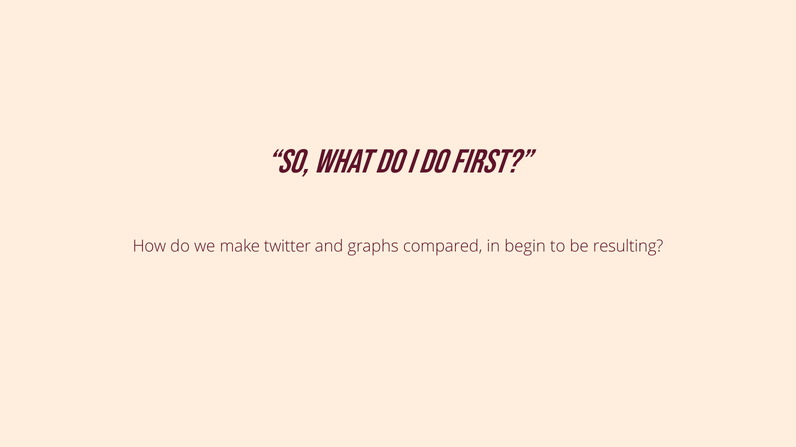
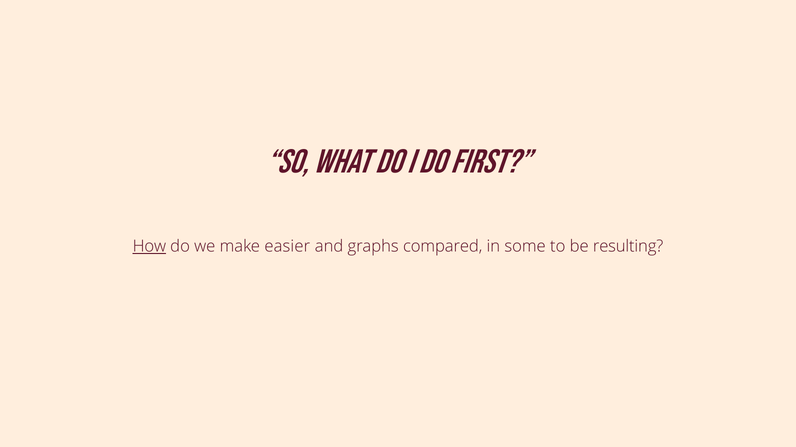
How underline: none -> present (149, 247)
twitter: twitter -> easier (287, 247)
begin: begin -> some (525, 247)
